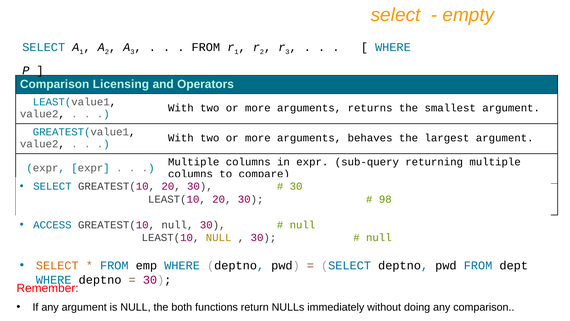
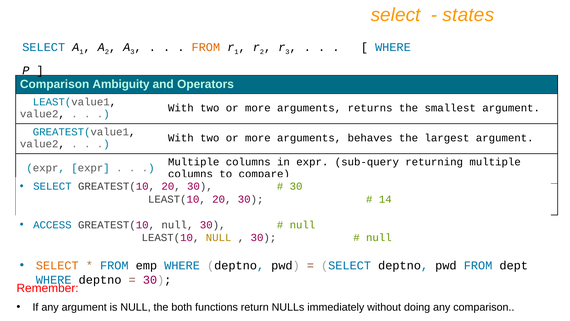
empty: empty -> states (468, 15)
FROM colour: black -> orange (206, 47)
Licensing: Licensing -> Ambiguity (121, 84)
98: 98 -> 14 (385, 199)
